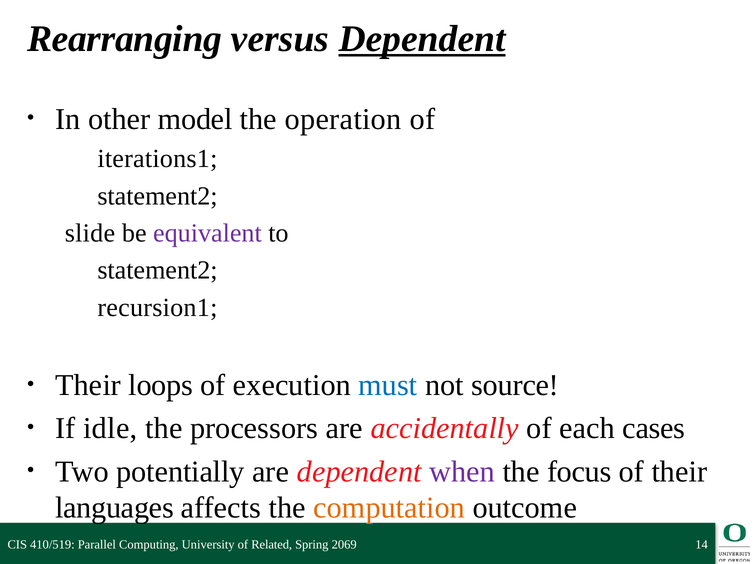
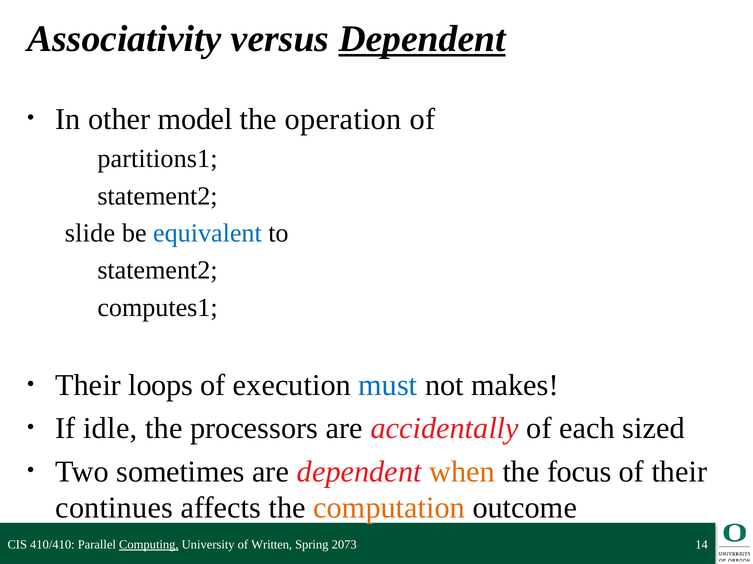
Rearranging: Rearranging -> Associativity (124, 39)
iterations1: iterations1 -> partitions1 (157, 159)
equivalent colour: purple -> blue (207, 233)
recursion1: recursion1 -> computes1 (158, 308)
source: source -> makes (515, 386)
cases: cases -> sized (654, 429)
potentially: potentially -> sometimes (181, 472)
when colour: purple -> orange (462, 472)
languages: languages -> continues (114, 509)
410/519: 410/519 -> 410/410 (52, 545)
Computing underline: none -> present (149, 545)
Related: Related -> Written (272, 545)
2069: 2069 -> 2073 (344, 545)
